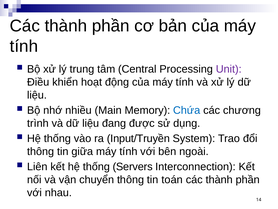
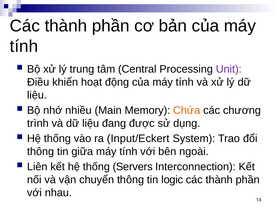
Chứa colour: blue -> orange (187, 110)
Input/Truyền: Input/Truyền -> Input/Eckert (138, 138)
toán: toán -> logic (172, 179)
